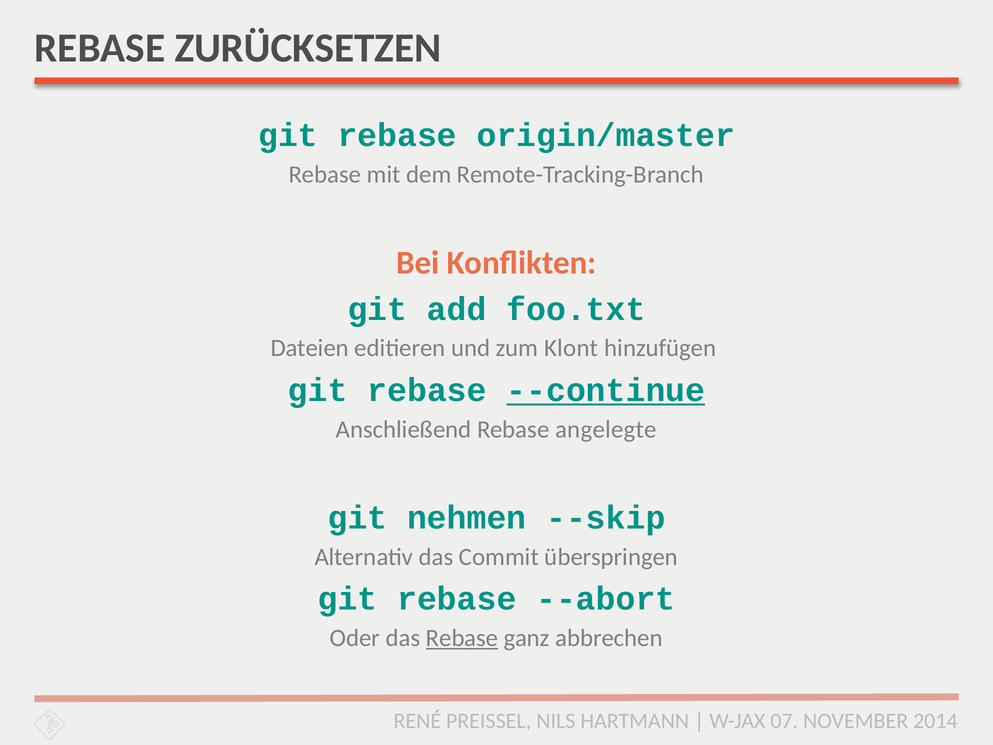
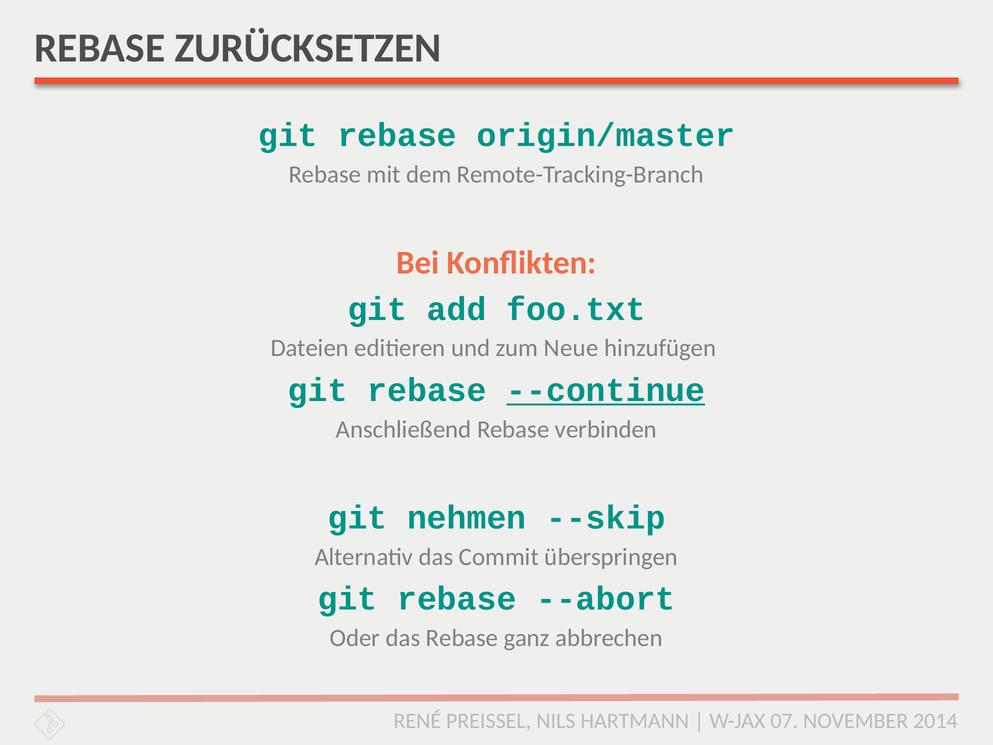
Klont: Klont -> Neue (571, 348)
angelegte: angelegte -> verbinden (606, 429)
Rebase underline: present -> none (462, 638)
